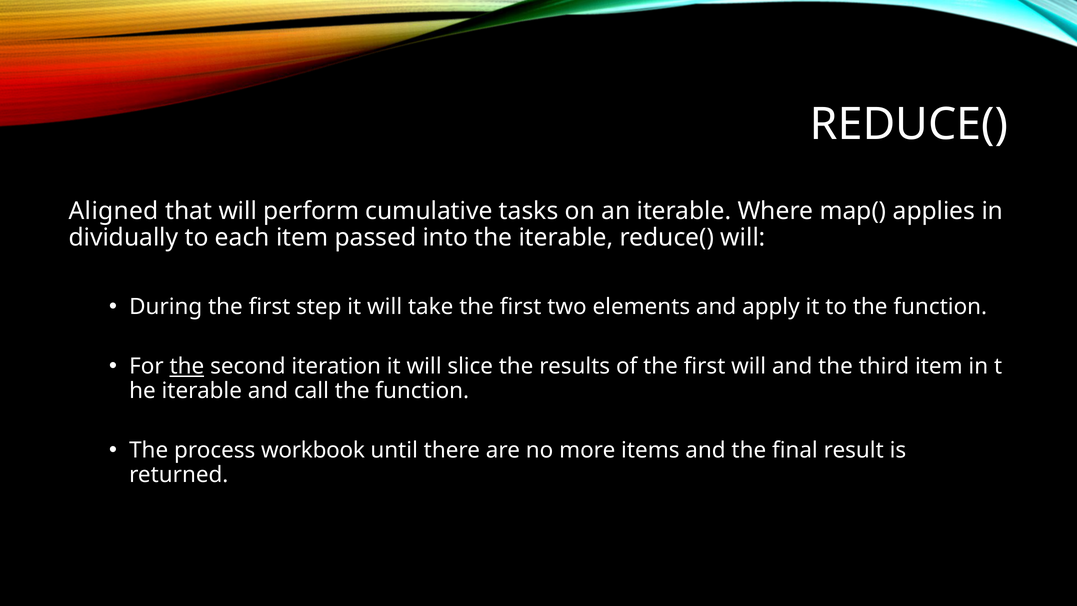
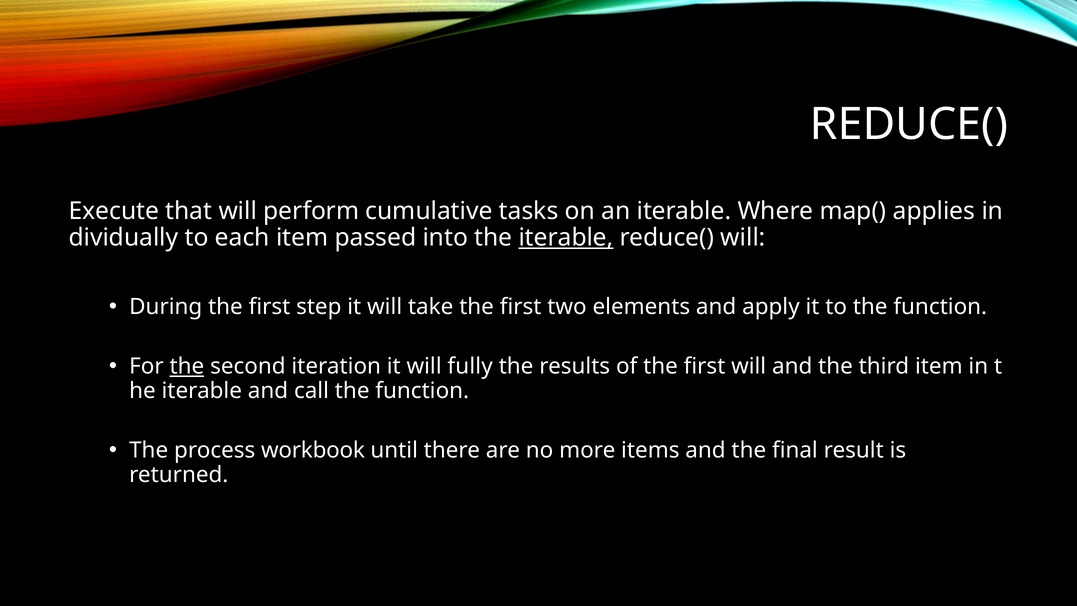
Aligned: Aligned -> Execute (114, 211)
iterable underline: none -> present (566, 238)
slice: slice -> fully (470, 366)
